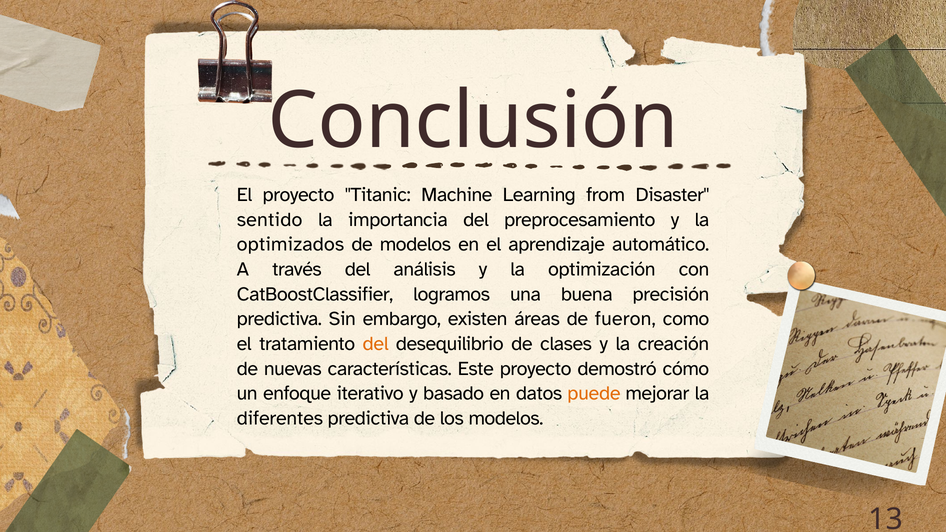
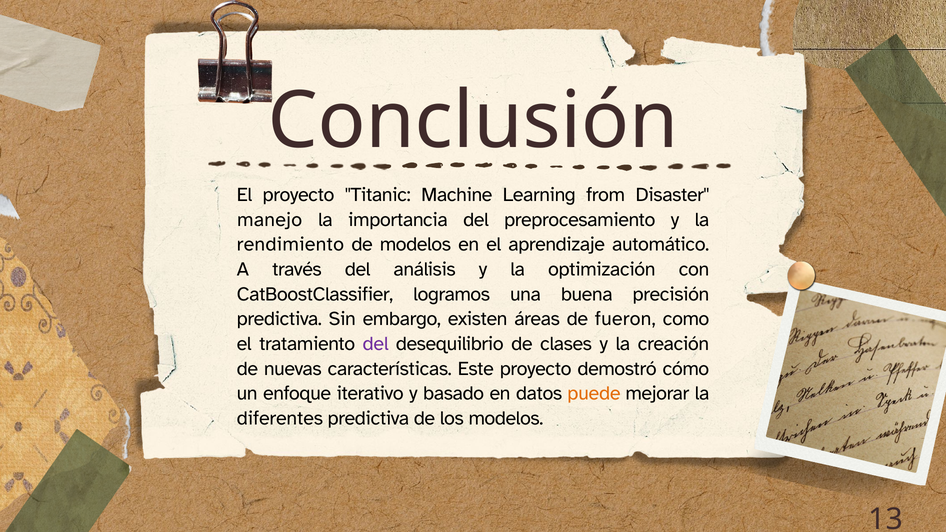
sentido: sentido -> manejo (270, 220)
optimizados: optimizados -> rendimiento (290, 245)
del colour: orange -> purple (376, 344)
